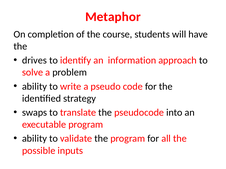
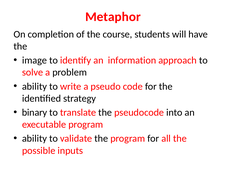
drives: drives -> image (34, 60)
swaps: swaps -> binary (35, 113)
